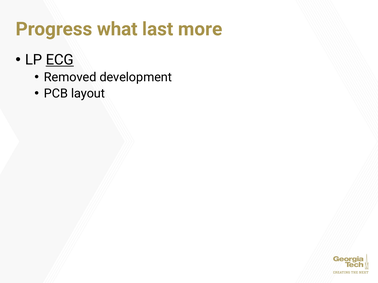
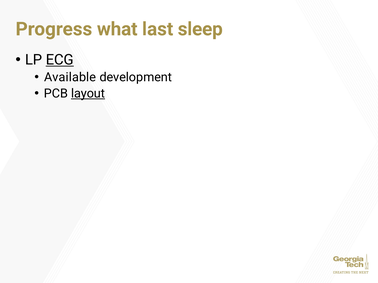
more: more -> sleep (200, 29)
Removed: Removed -> Available (70, 77)
layout underline: none -> present (88, 94)
